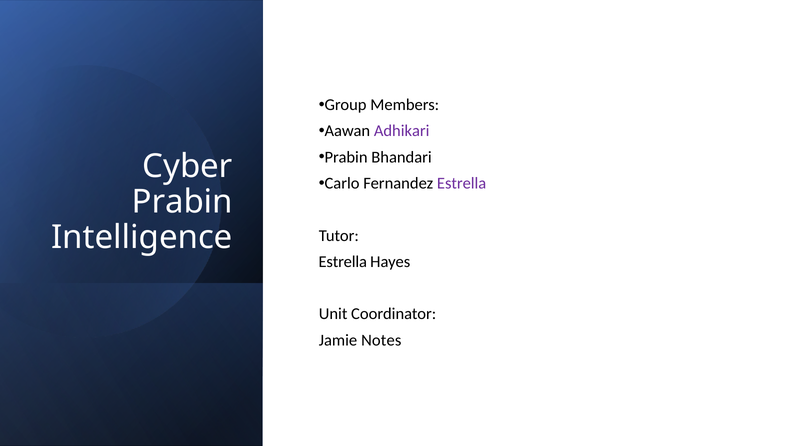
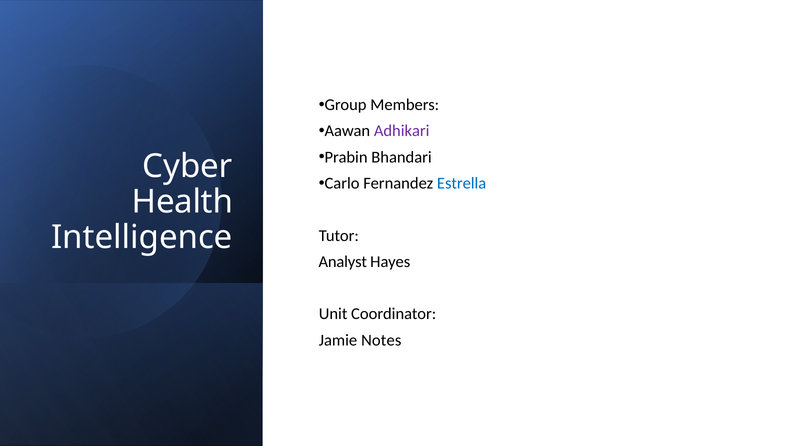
Estrella colour: purple -> blue (462, 183)
Prabin: Prabin -> Health (182, 202)
Estrella: Estrella -> Analyst (343, 262)
